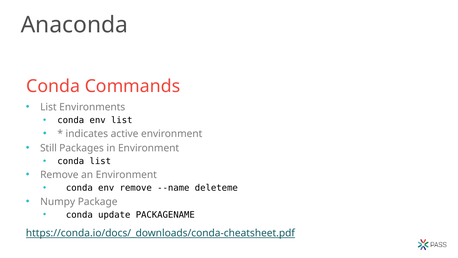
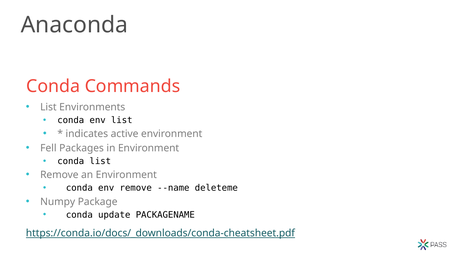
Still: Still -> Fell (48, 148)
